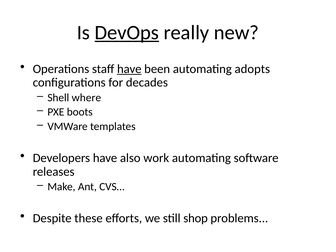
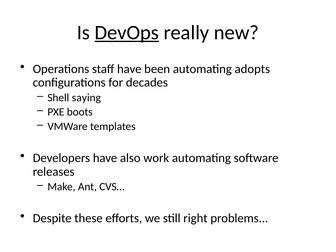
have underline: present -> none (129, 69)
where: where -> saying (86, 98)
shop: shop -> right (195, 218)
